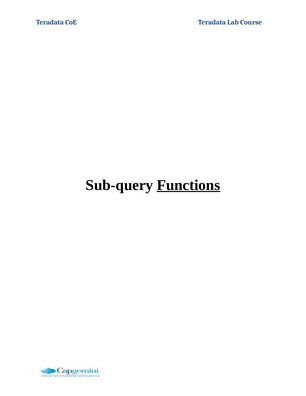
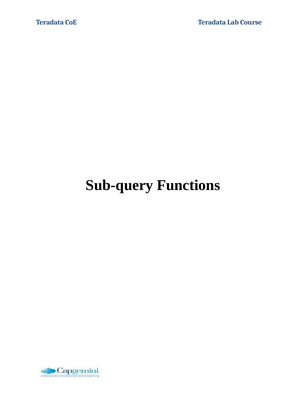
Functions underline: present -> none (189, 185)
